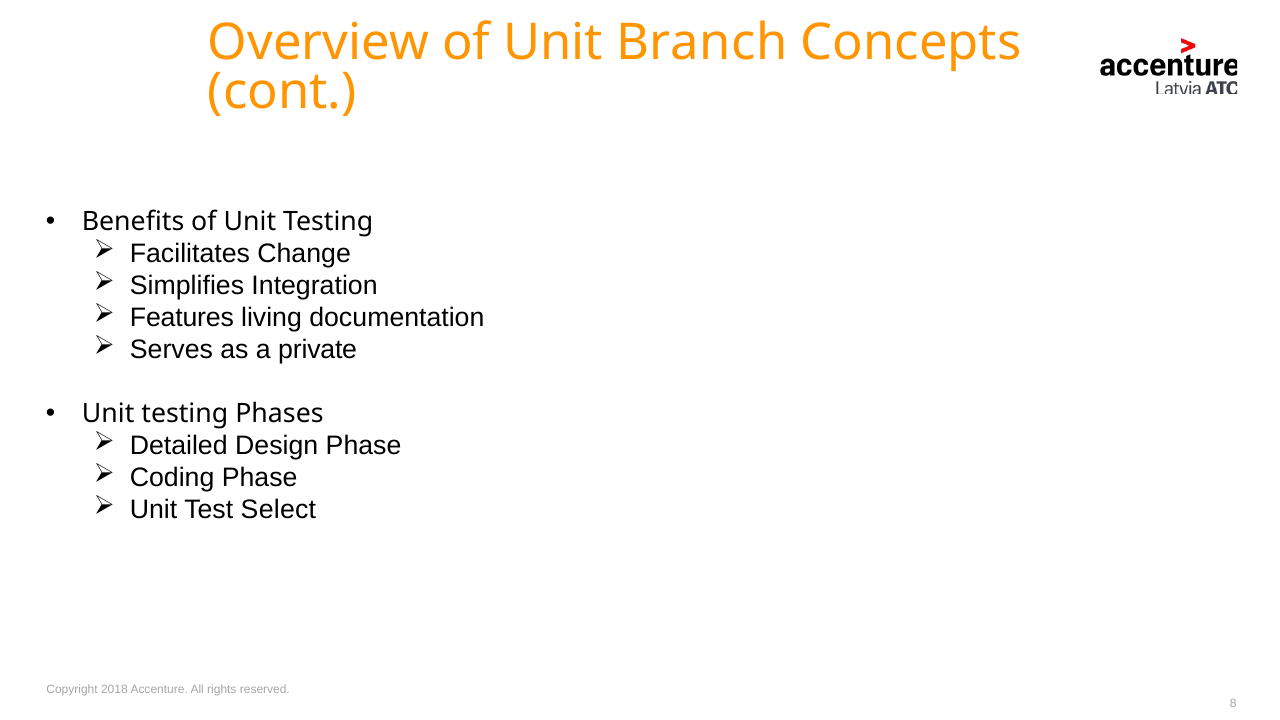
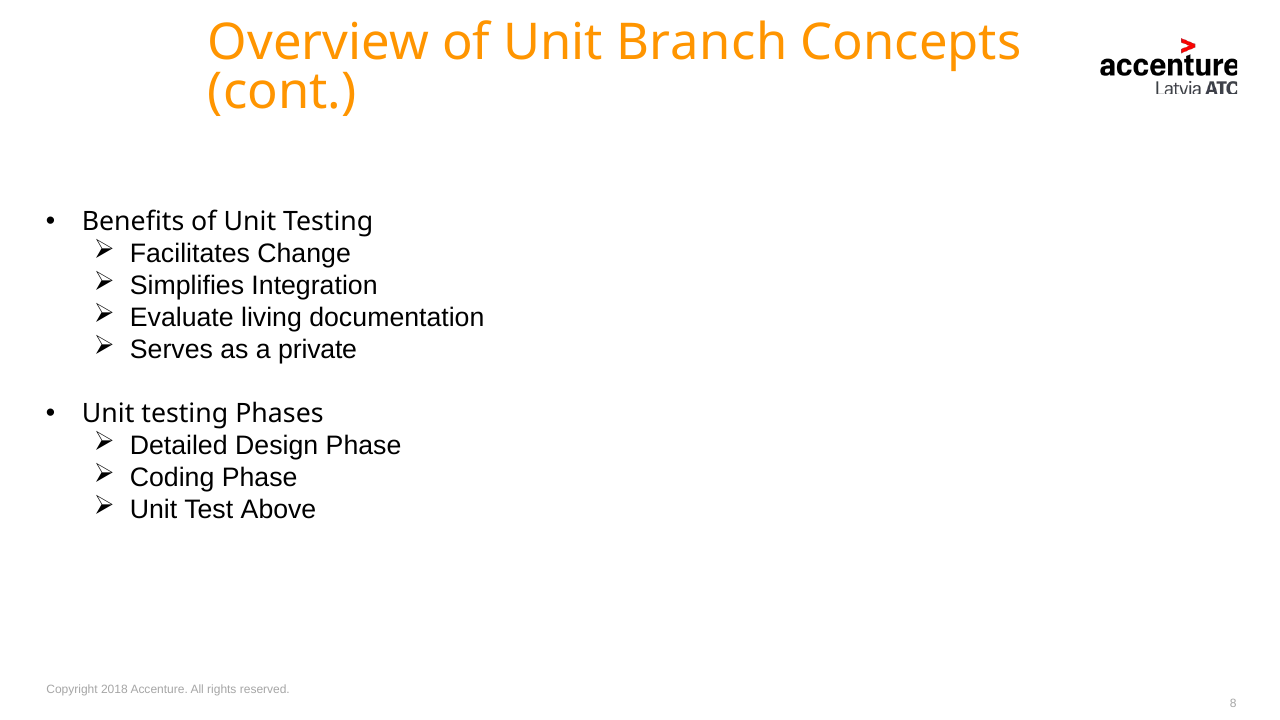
Features: Features -> Evaluate (182, 318)
Select: Select -> Above (279, 510)
